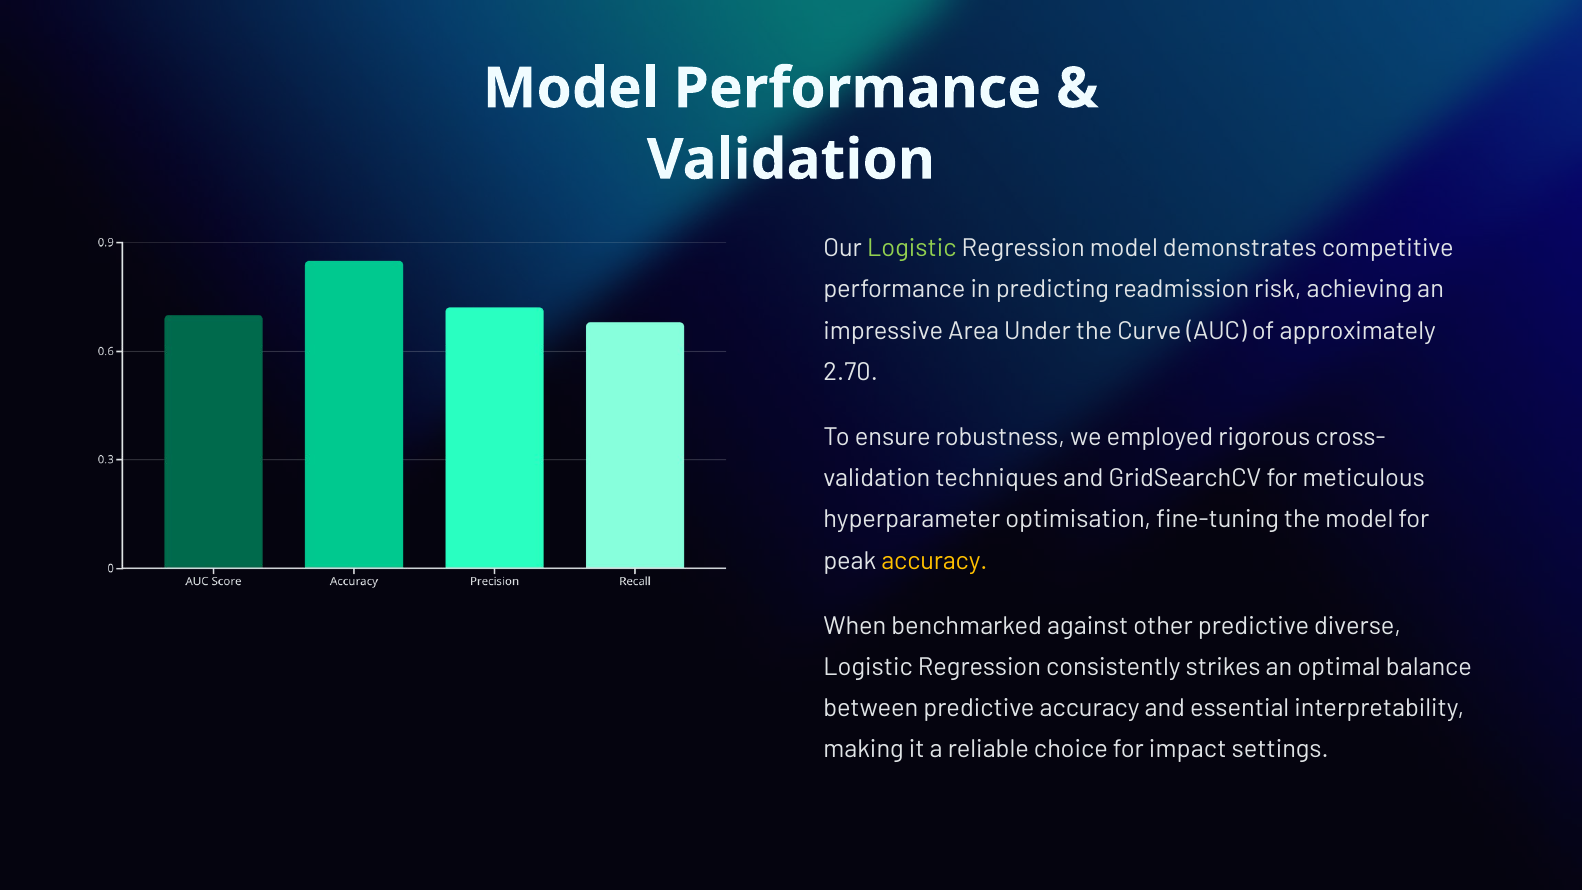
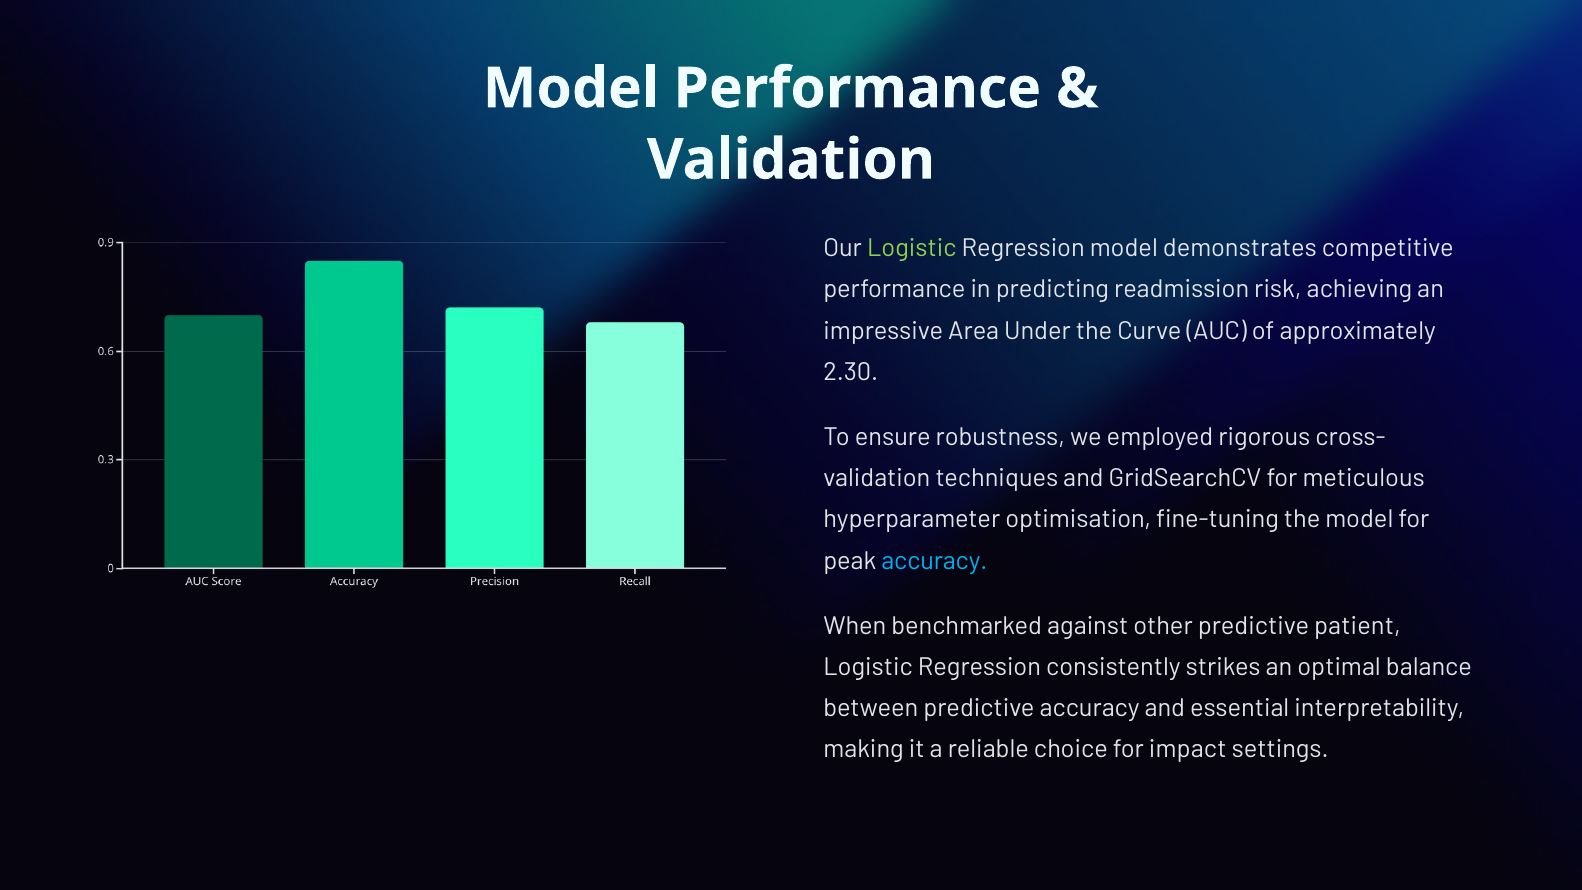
2.70: 2.70 -> 2.30 (851, 372)
accuracy colour: yellow -> light blue (934, 561)
diverse: diverse -> patient (1357, 626)
